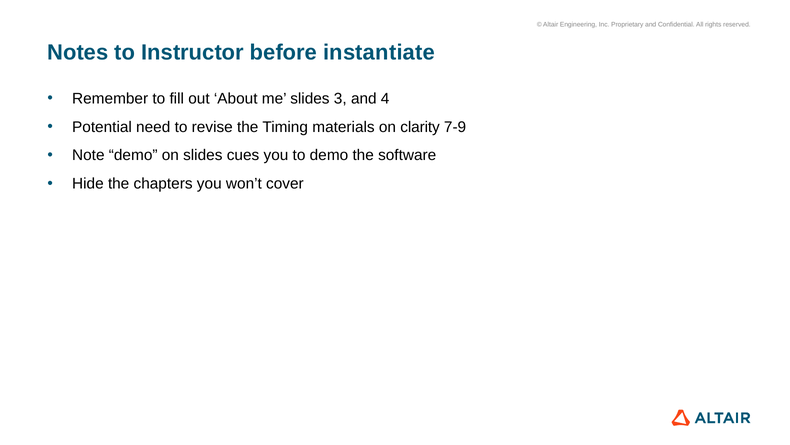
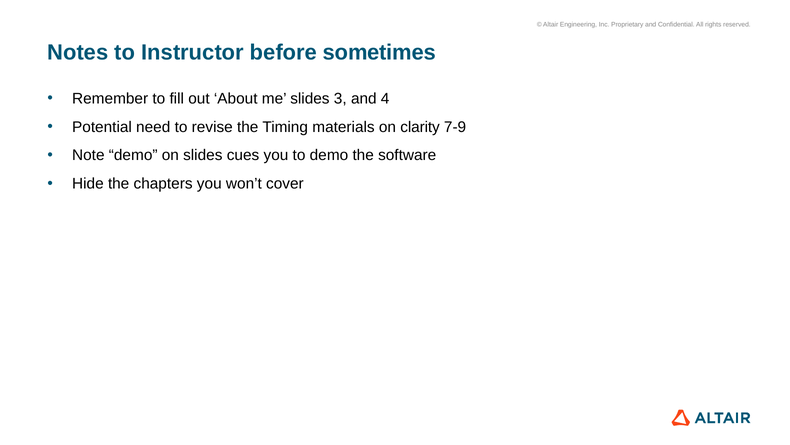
instantiate: instantiate -> sometimes (379, 52)
